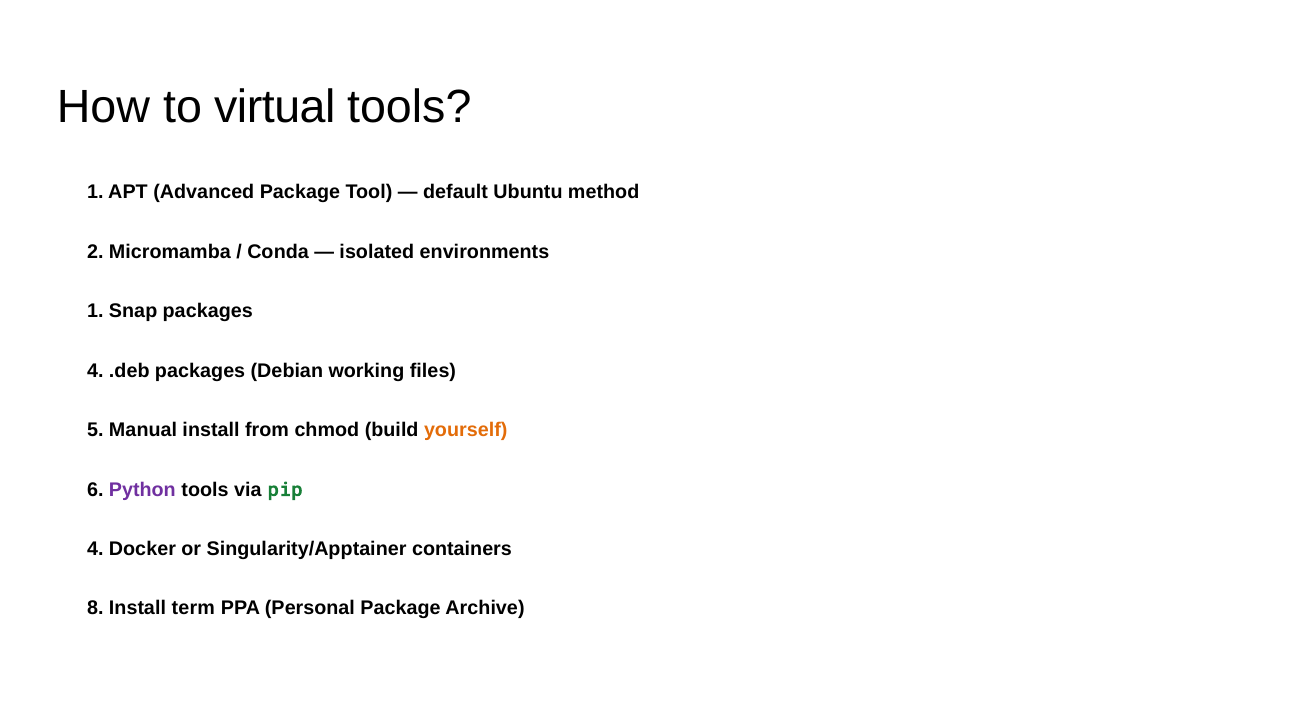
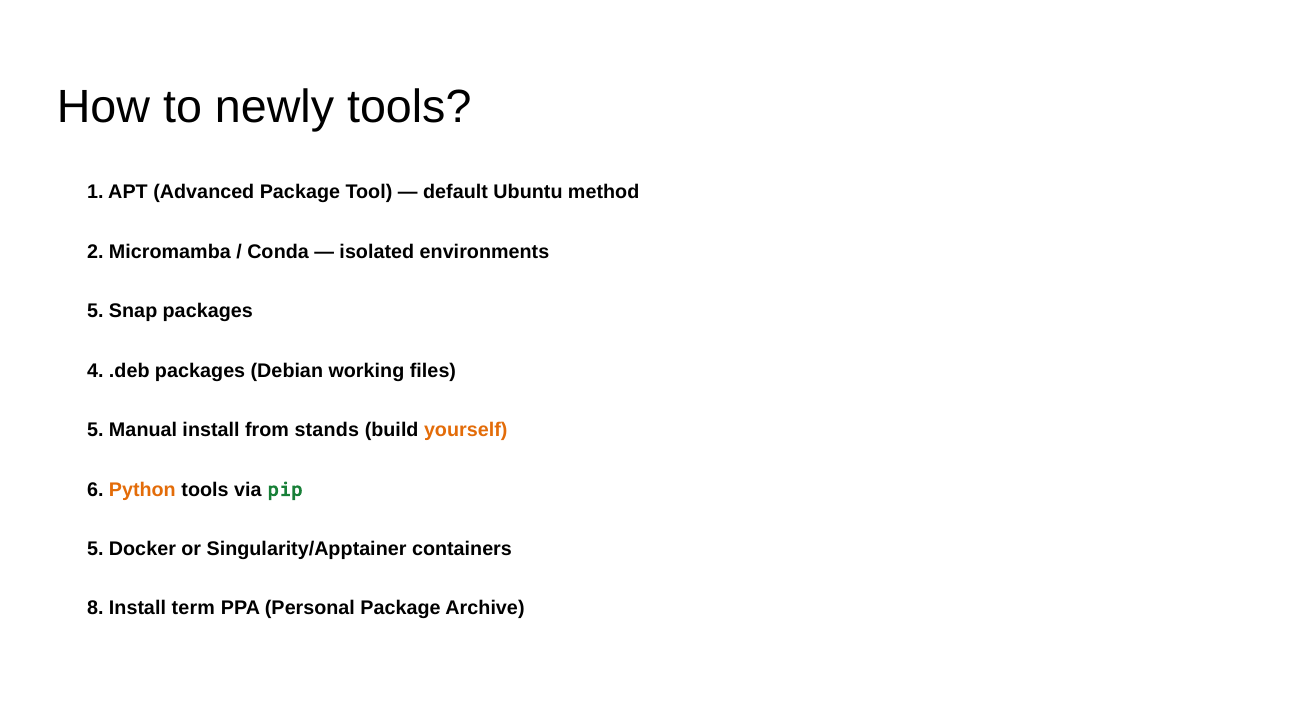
virtual: virtual -> newly (275, 107)
1: 1 -> 5 (95, 311)
chmod: chmod -> stands (327, 430)
Python colour: purple -> orange (142, 490)
4: 4 -> 5 (95, 549)
